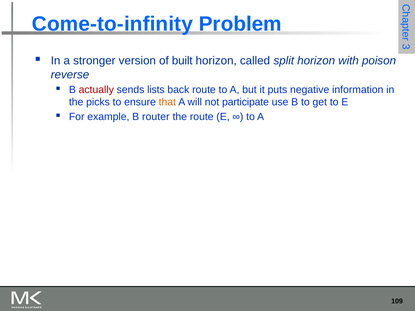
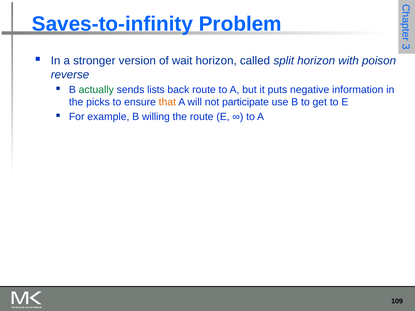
Come-to-infinity: Come-to-infinity -> Saves-to-infinity (112, 24)
built: built -> wait (182, 61)
actually colour: red -> green (96, 90)
router: router -> willing (156, 117)
